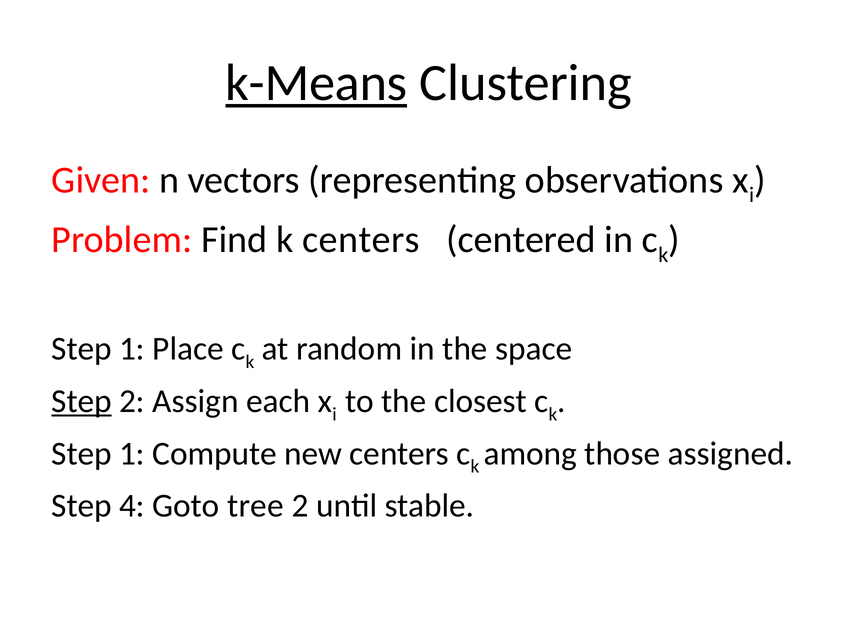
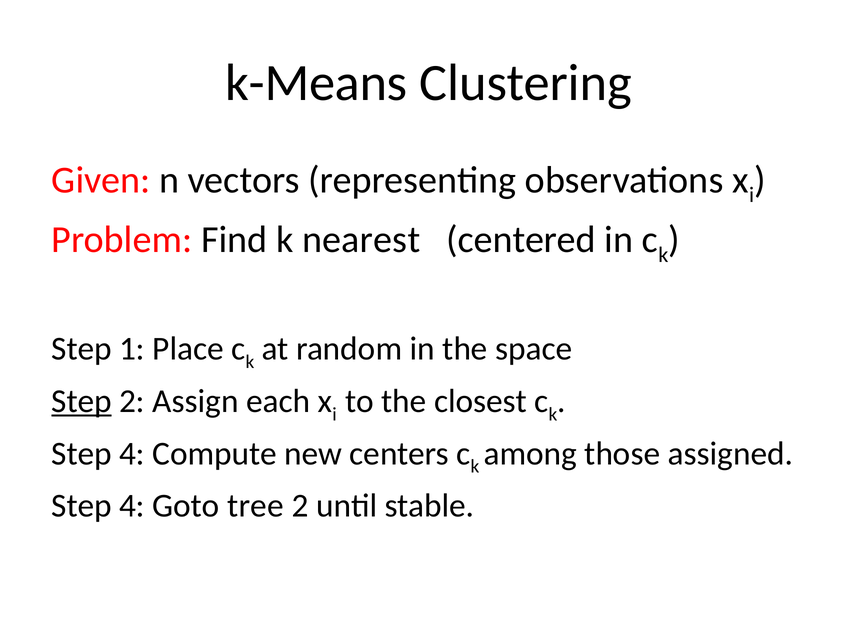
k-Means underline: present -> none (316, 83)
k centers: centers -> nearest (361, 240)
1: 1 -> 4 (132, 453)
